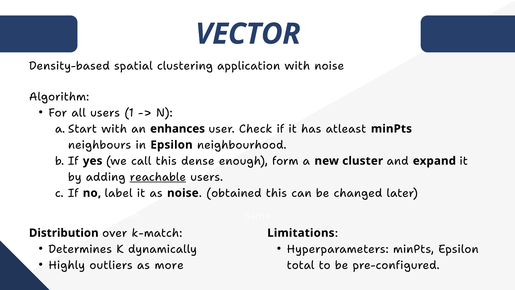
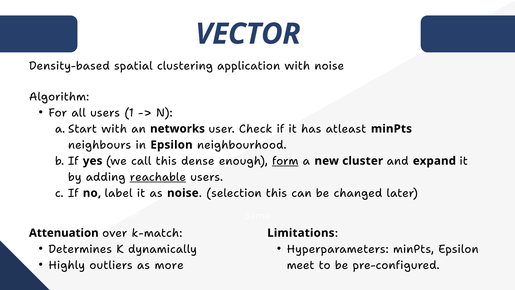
enhances: enhances -> networks (178, 129)
form underline: none -> present (285, 161)
obtained: obtained -> selection (234, 193)
Distribution: Distribution -> Attenuation (64, 233)
total: total -> meet (301, 265)
